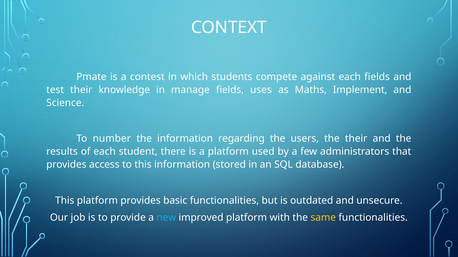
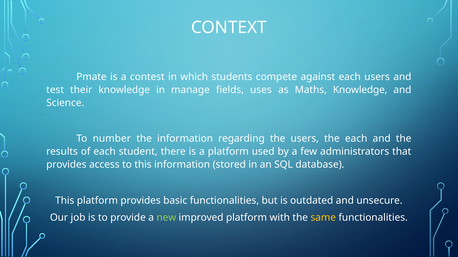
each fields: fields -> users (377, 77)
Maths Implement: Implement -> Knowledge (360, 90)
the their: their -> each (356, 139)
new colour: light blue -> light green (166, 218)
